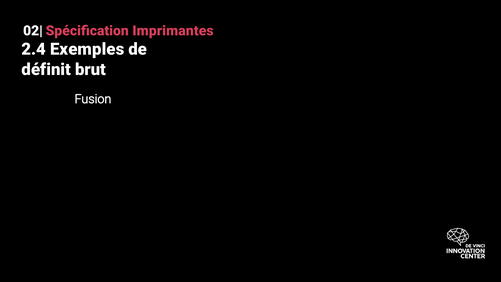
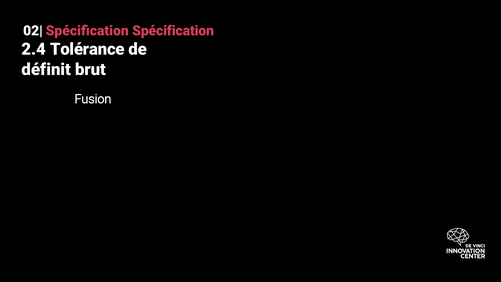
Imprimantes: Imprimantes -> Spécification (173, 31)
Exemples: Exemples -> Tolérance (87, 49)
